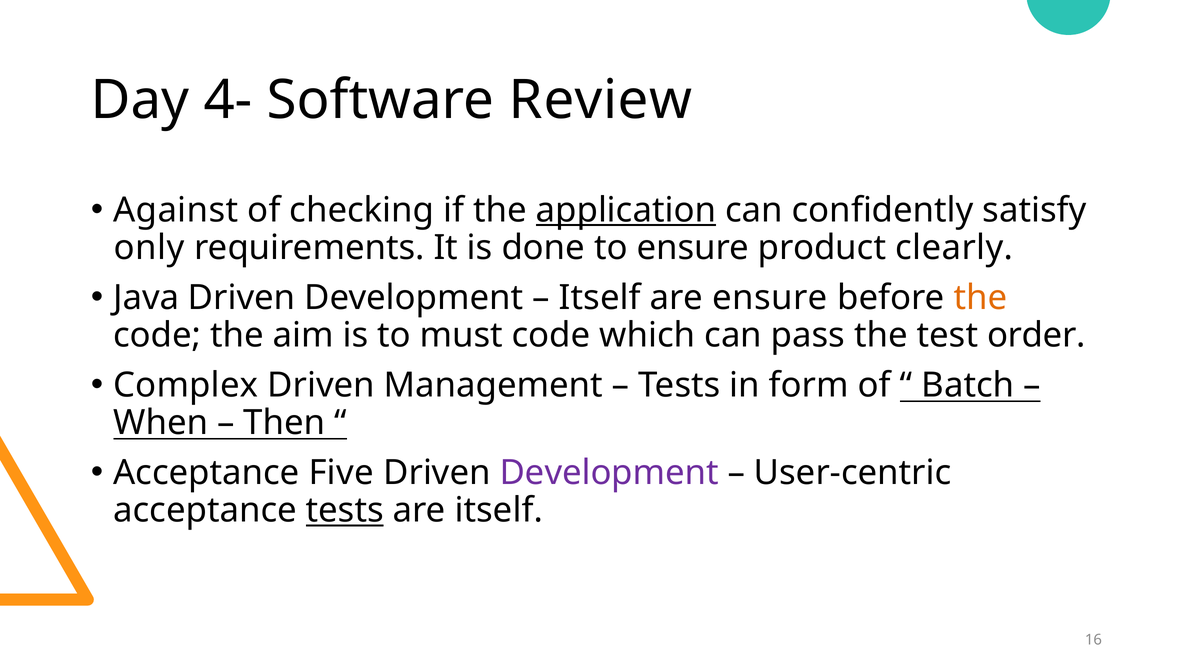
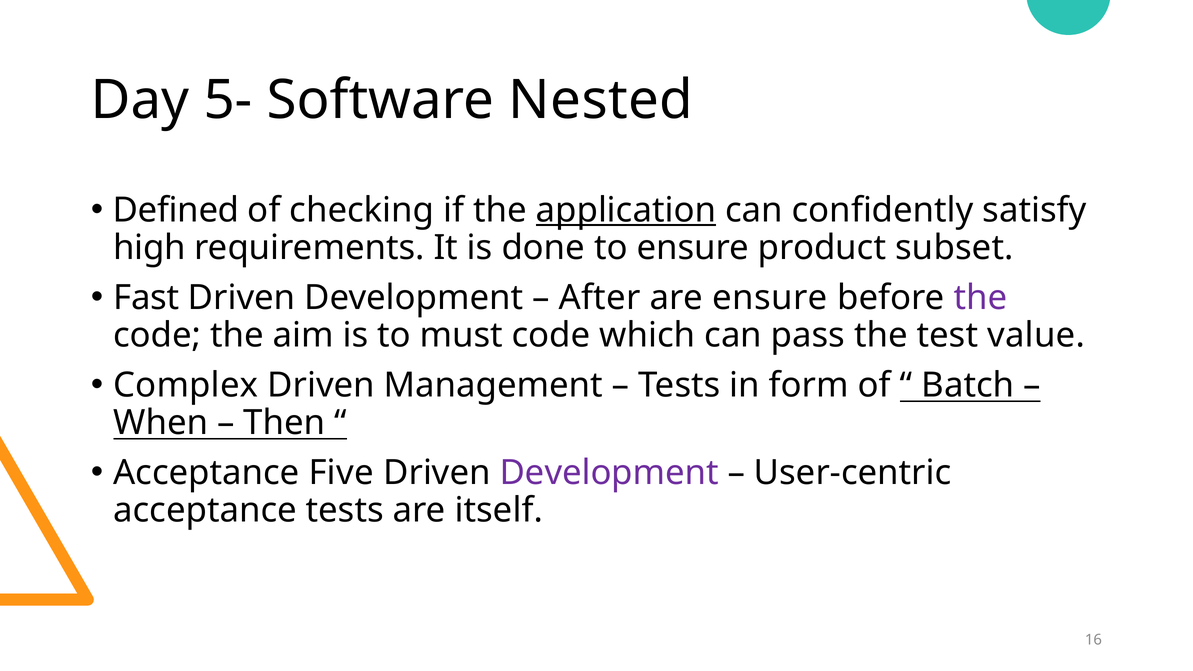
4-: 4- -> 5- (228, 100)
Review: Review -> Nested (601, 100)
Against: Against -> Defined (176, 210)
only: only -> high (150, 248)
clearly: clearly -> subset (954, 248)
Java: Java -> Fast (146, 298)
Itself: Itself -> After (600, 298)
the colour: orange -> purple (980, 298)
order: order -> value (1036, 335)
tests underline: present -> none (345, 510)
